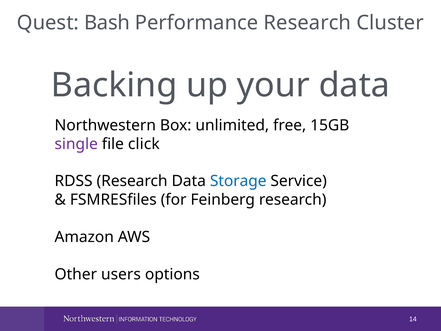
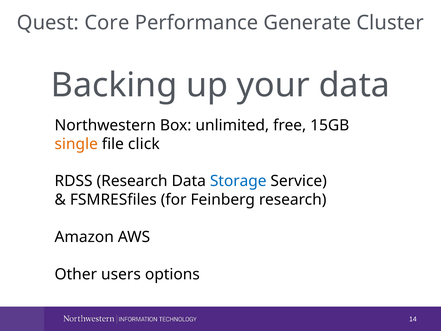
Bash: Bash -> Core (107, 23)
Performance Research: Research -> Generate (307, 23)
single colour: purple -> orange (76, 144)
